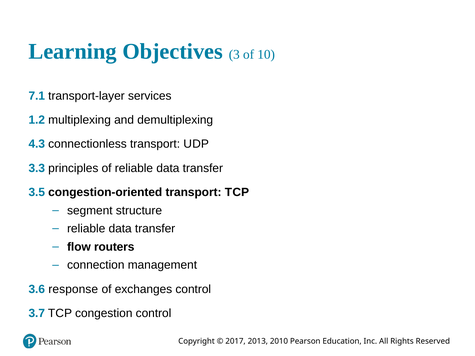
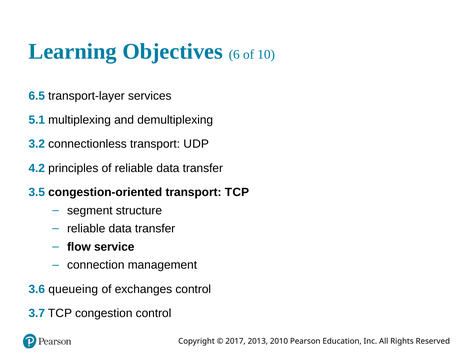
3: 3 -> 6 (234, 55)
7.1: 7.1 -> 6.5 (37, 96)
1.2: 1.2 -> 5.1 (37, 120)
4.3: 4.3 -> 3.2 (37, 144)
3.3: 3.3 -> 4.2 (37, 168)
routers: routers -> service (114, 247)
response: response -> queueing (73, 289)
